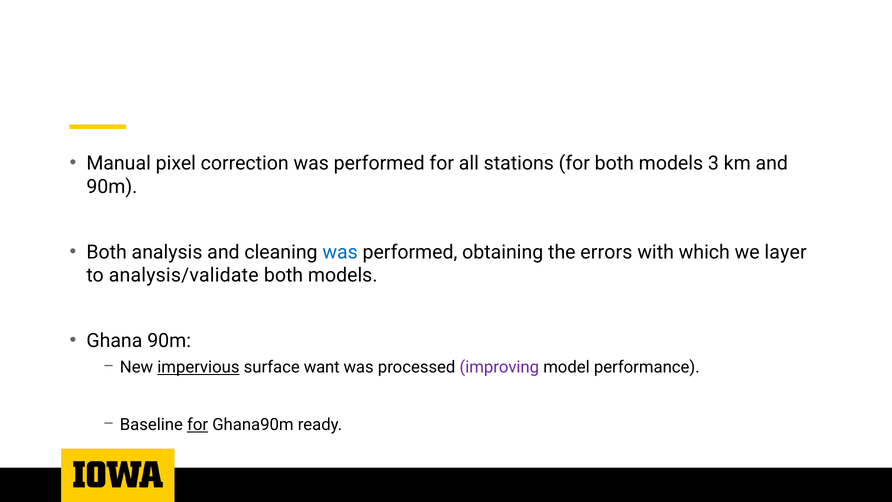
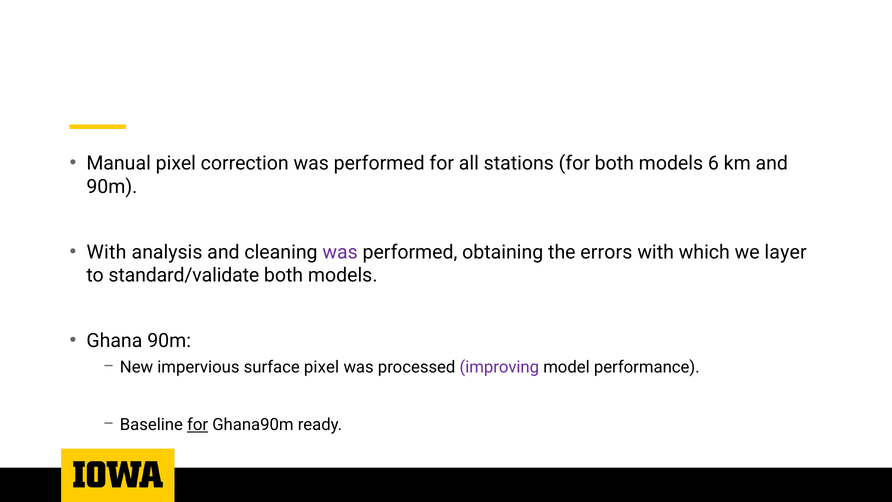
3: 3 -> 6 (713, 163)
Both: Both -> With (106, 252)
was colour: blue -> purple (340, 252)
analysis/validate: analysis/validate -> standard/validate (184, 275)
impervious underline: present -> none (198, 367)
surface want: want -> pixel (322, 367)
